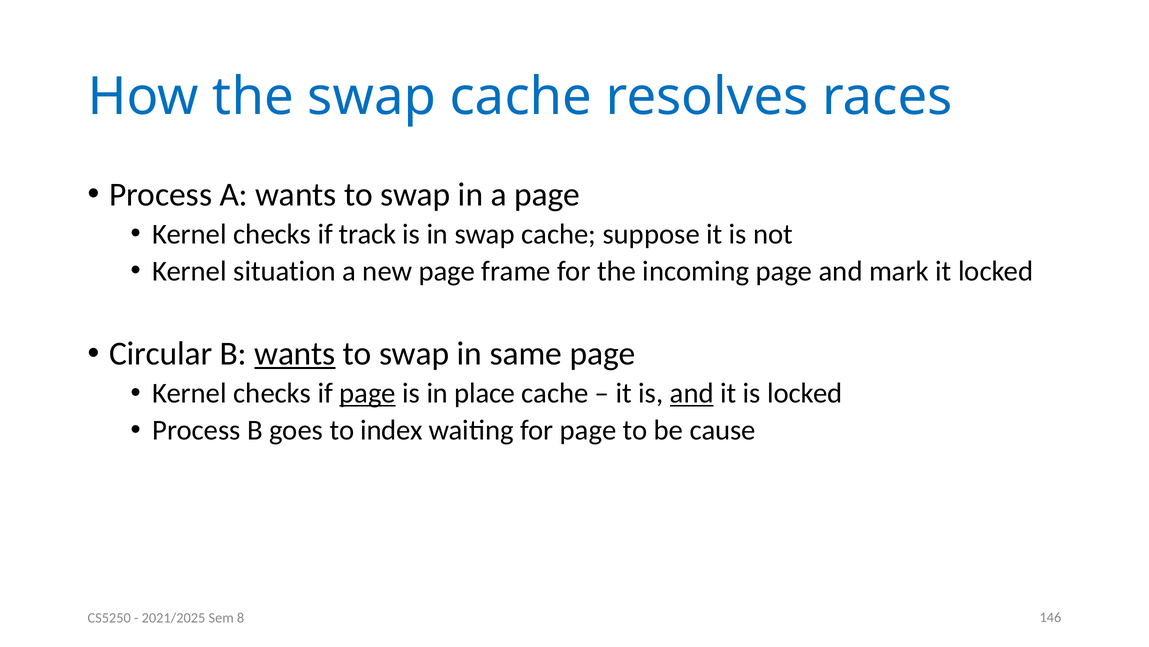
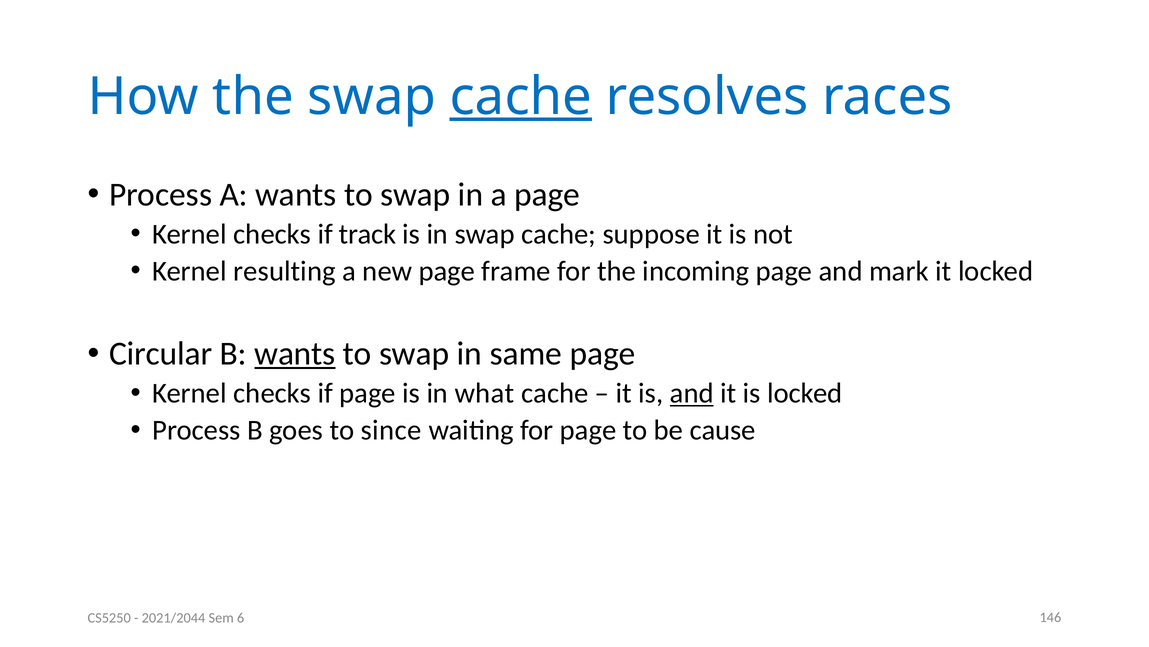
cache underline: none -> present (521, 97)
situation: situation -> resulting (285, 271)
page underline: present -> none (368, 393)
place: place -> what (485, 393)
index: index -> since (391, 430)
2021/2025: 2021/2025 -> 2021/2044 (173, 617)
8: 8 -> 6 (241, 617)
